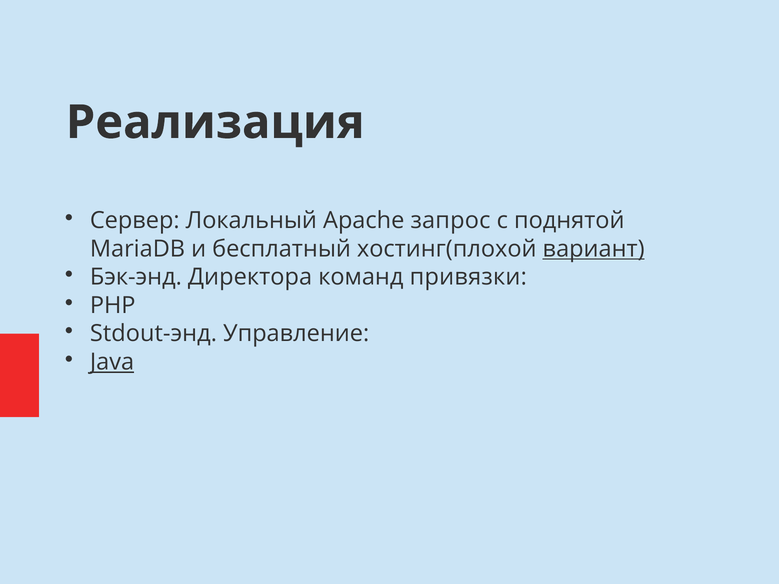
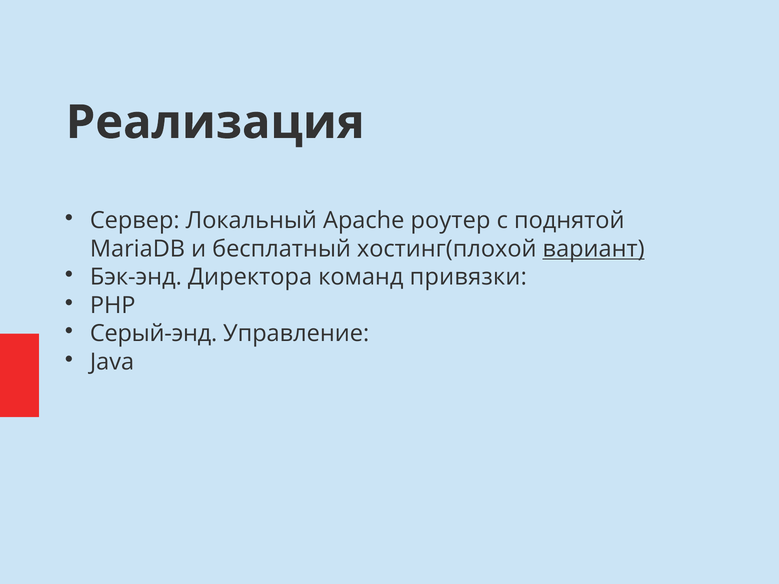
запрос: запрос -> роутер (450, 221)
Stdout-энд: Stdout-энд -> Серый-энд (154, 334)
Java underline: present -> none (112, 362)
